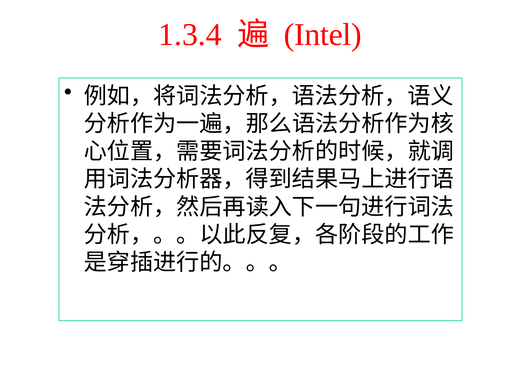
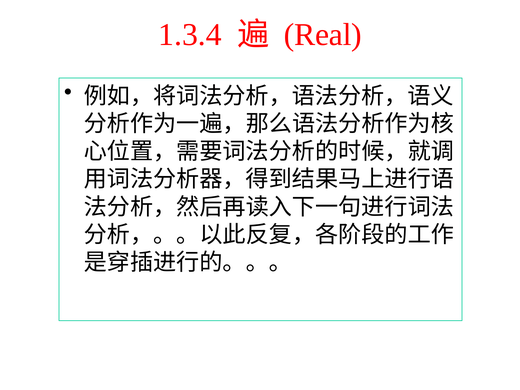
Intel: Intel -> Real (323, 35)
